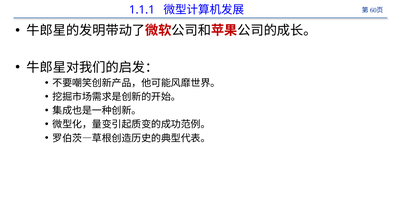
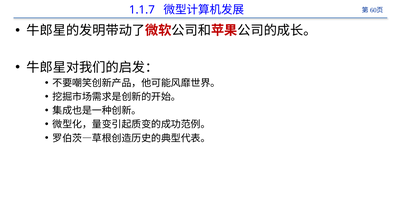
1.1.1: 1.1.1 -> 1.1.7 (142, 10)
